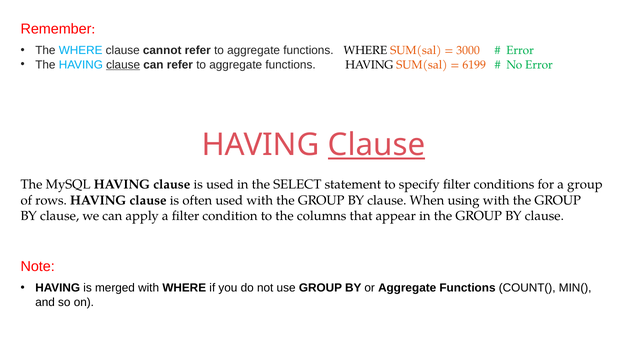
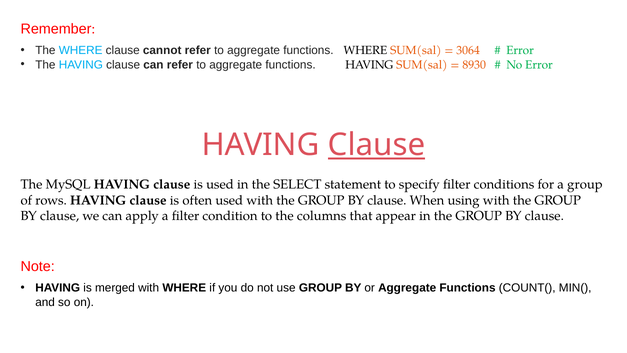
3000: 3000 -> 3064 (468, 51)
clause underline: present -> none (123, 65)
6199: 6199 -> 8930 (474, 65)
